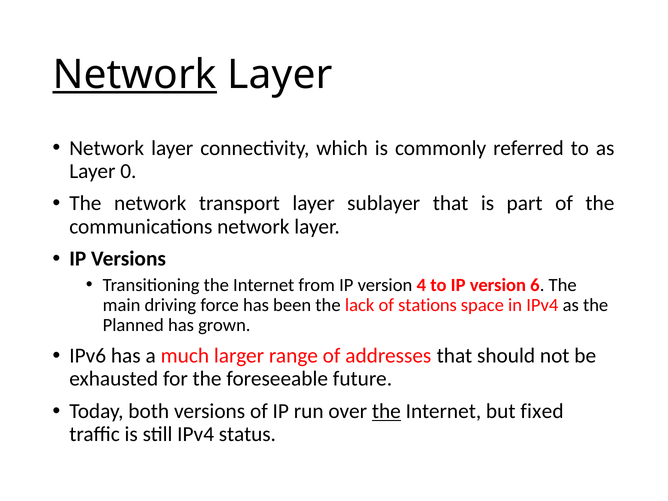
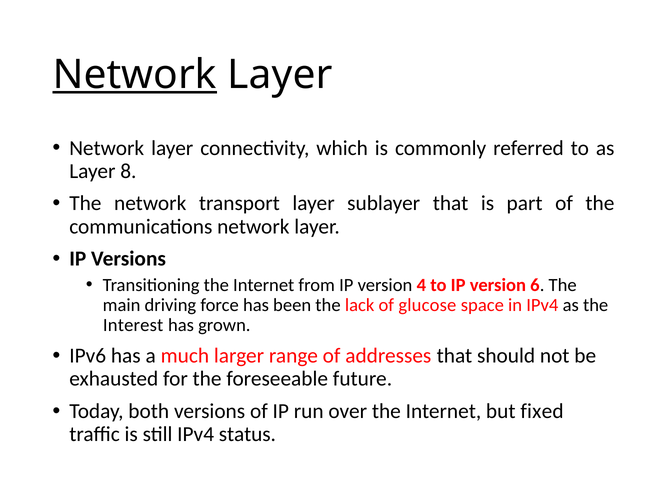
0: 0 -> 8 (128, 171)
stations: stations -> glucose (427, 305)
Planned: Planned -> Interest (133, 325)
the underline: present -> none (386, 411)
